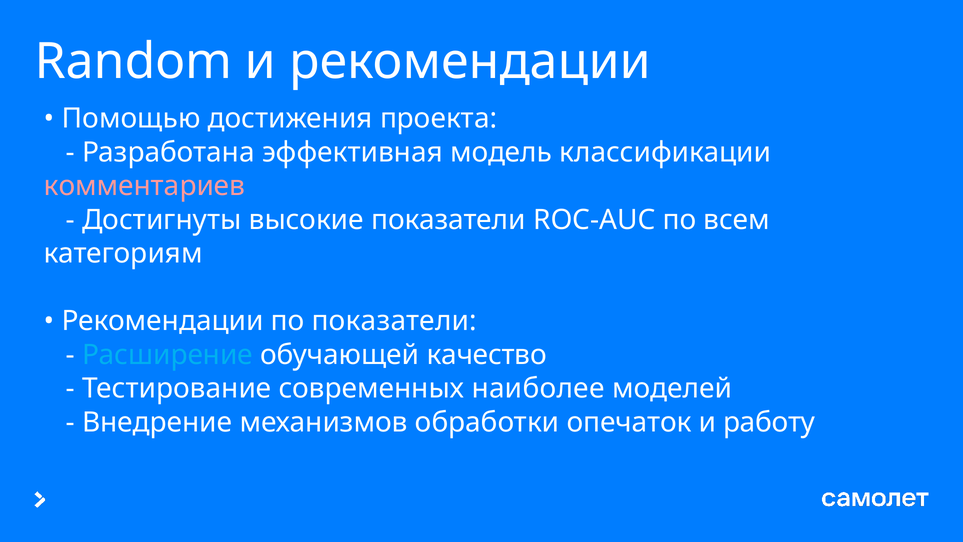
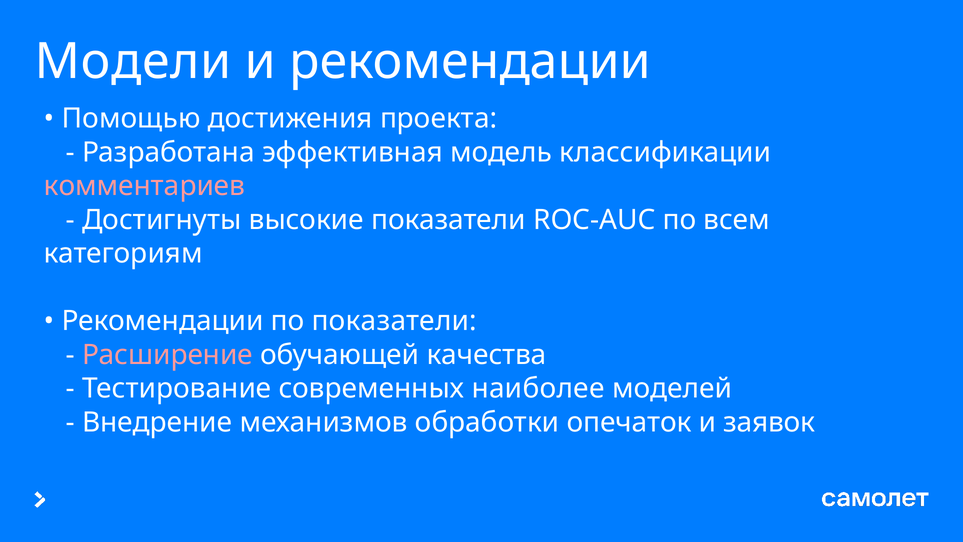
Random: Random -> Модели (133, 62)
Расширение colour: light blue -> pink (167, 355)
качество: качество -> качества (487, 355)
работу: работу -> заявок (769, 422)
